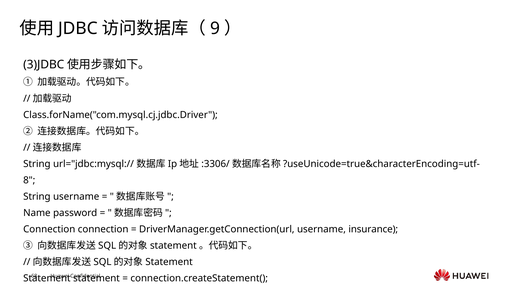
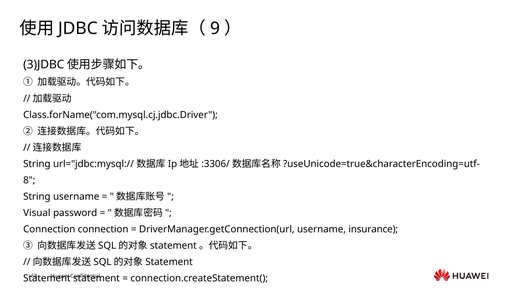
Name: Name -> Visual (37, 213)
